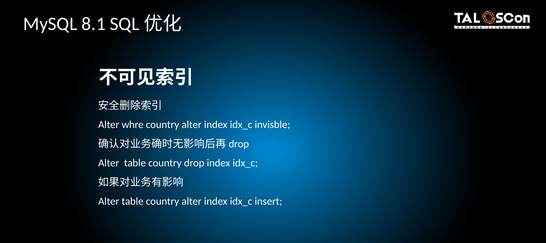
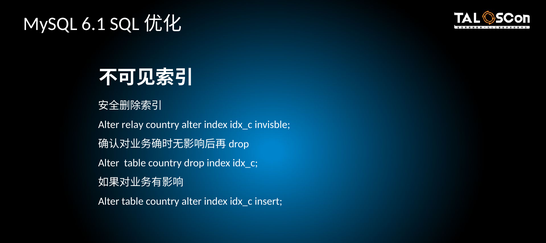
8.1: 8.1 -> 6.1 (94, 24)
whre: whre -> relay (133, 125)
